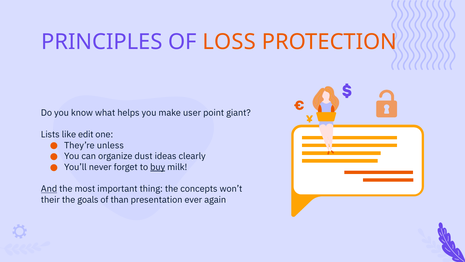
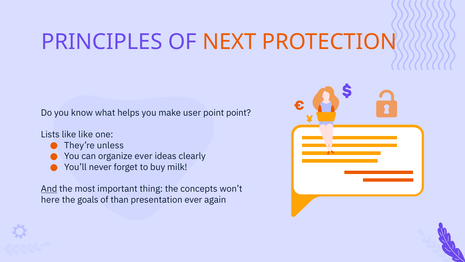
LOSS: LOSS -> NEXT (229, 42)
point giant: giant -> point (238, 113)
like edit: edit -> like (86, 134)
organize dust: dust -> ever (143, 156)
buy underline: present -> none (158, 167)
their: their -> here (50, 199)
